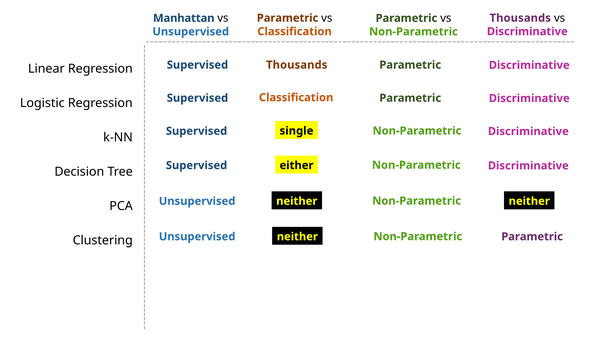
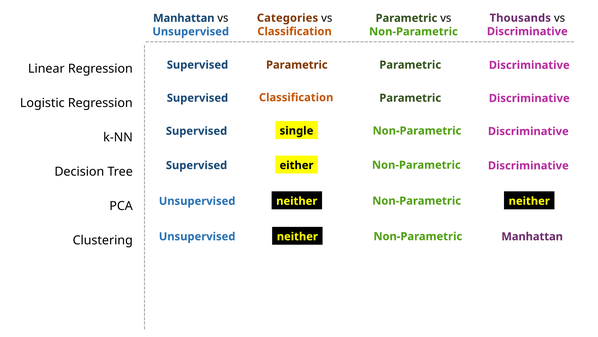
Parametric: Parametric -> Categories (287, 18)
Supervised Thousands: Thousands -> Parametric (297, 65)
Non-Parametric Parametric: Parametric -> Manhattan (532, 236)
